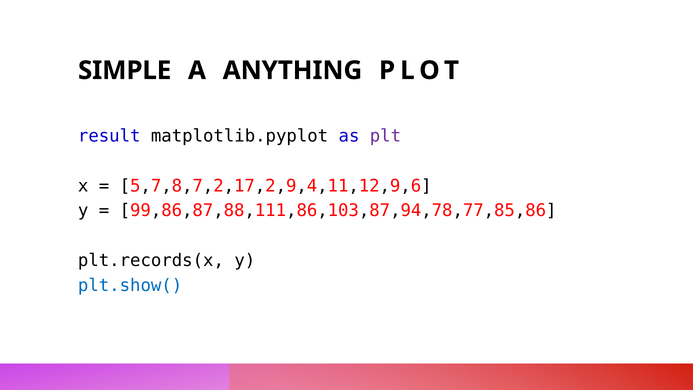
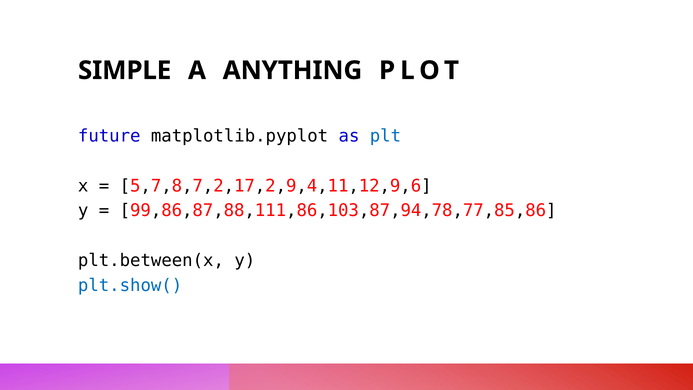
result: result -> future (109, 136)
plt colour: purple -> blue (385, 136)
plt.records(x: plt.records(x -> plt.between(x (151, 261)
